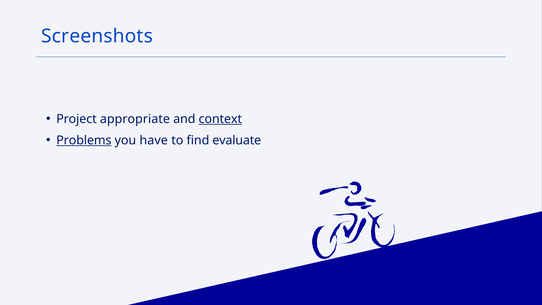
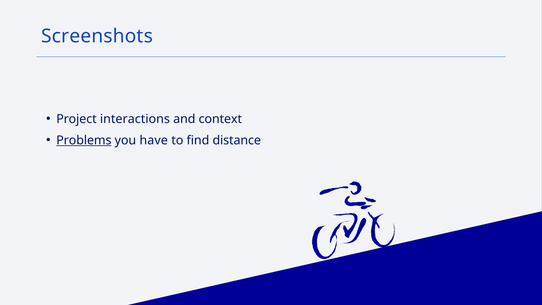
appropriate: appropriate -> interactions (135, 119)
context underline: present -> none (220, 119)
evaluate: evaluate -> distance (237, 140)
